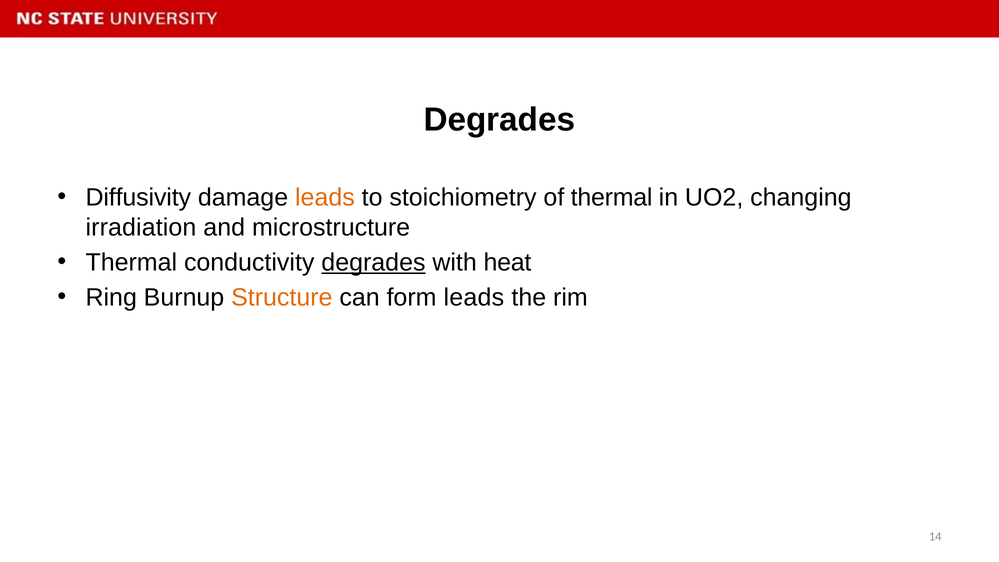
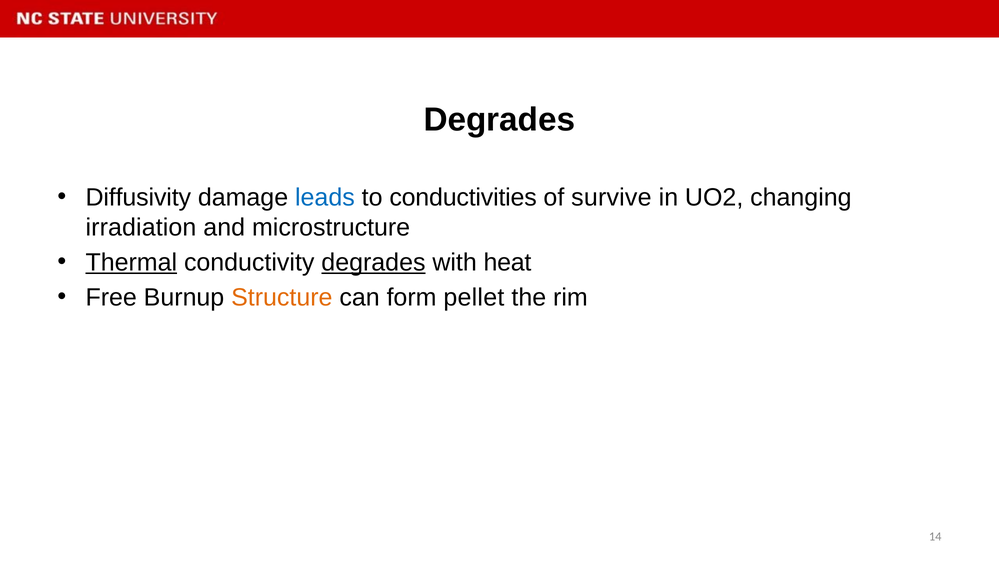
leads colour: orange -> blue (325, 198)
stoichiometry: stoichiometry -> conductivities (463, 198)
of thermal: thermal -> survive (611, 198)
Thermal underline: none -> present (131, 262)
Ring: Ring -> Free (111, 297)
form leads: leads -> pellet (474, 297)
